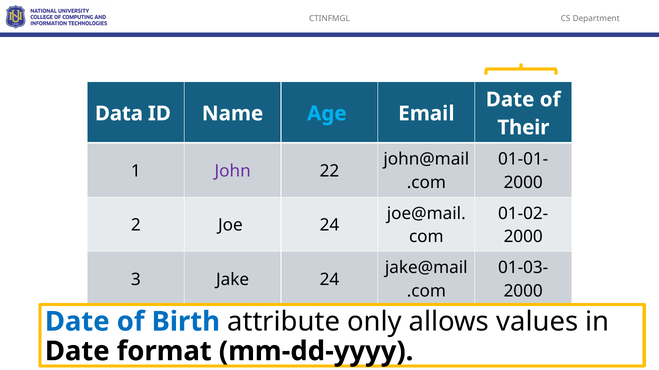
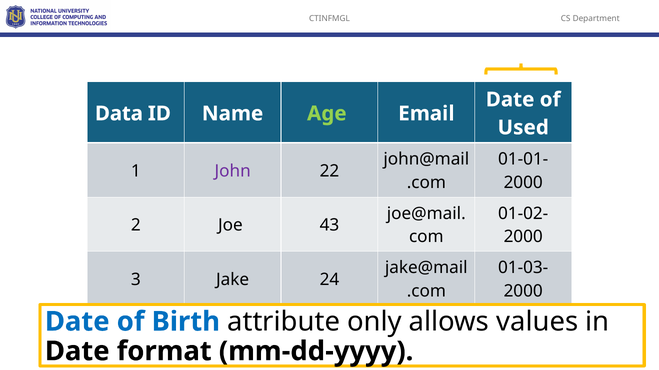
Age colour: light blue -> light green (327, 114)
Their: Their -> Used (523, 128)
Joe 24: 24 -> 43 (330, 226)
